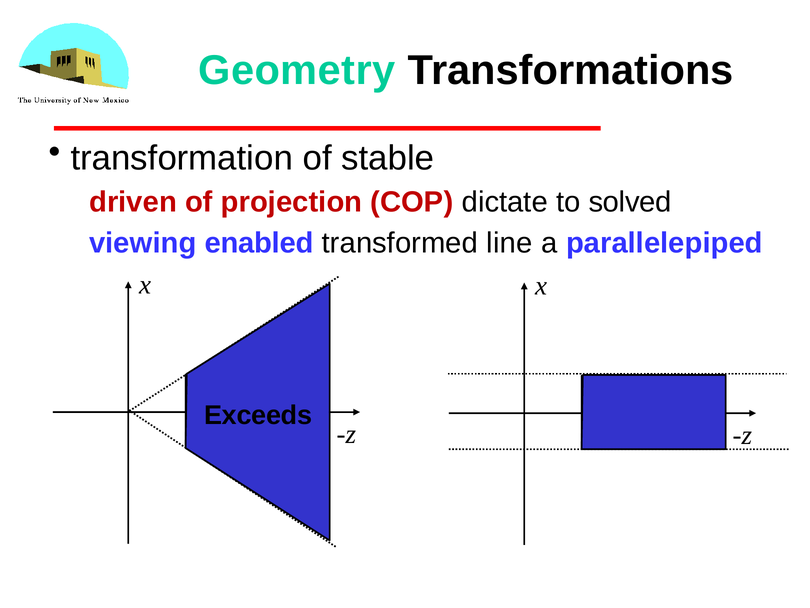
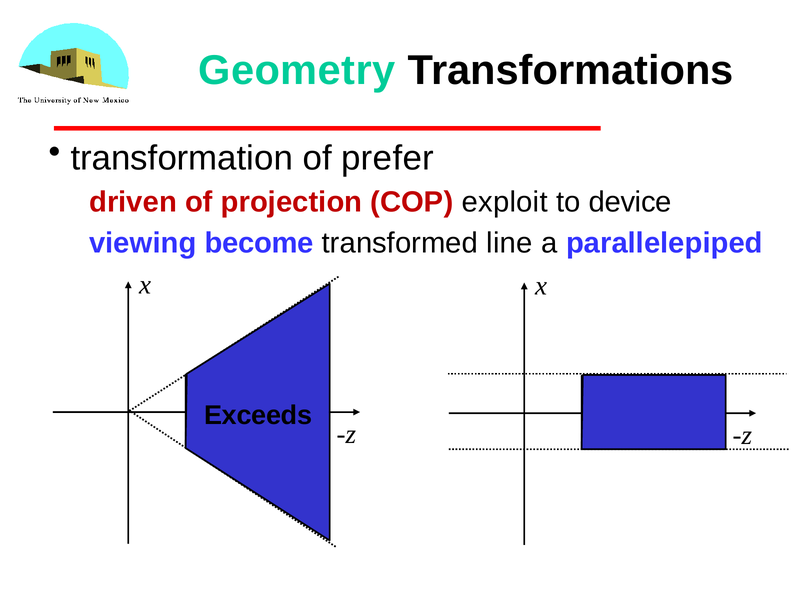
stable: stable -> prefer (388, 158)
dictate: dictate -> exploit (505, 202)
solved: solved -> device (630, 202)
enabled: enabled -> become (259, 243)
